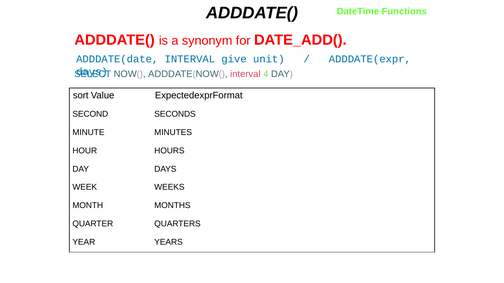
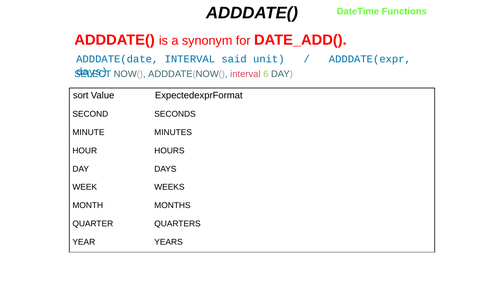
give: give -> said (234, 59)
4: 4 -> 6 (266, 74)
